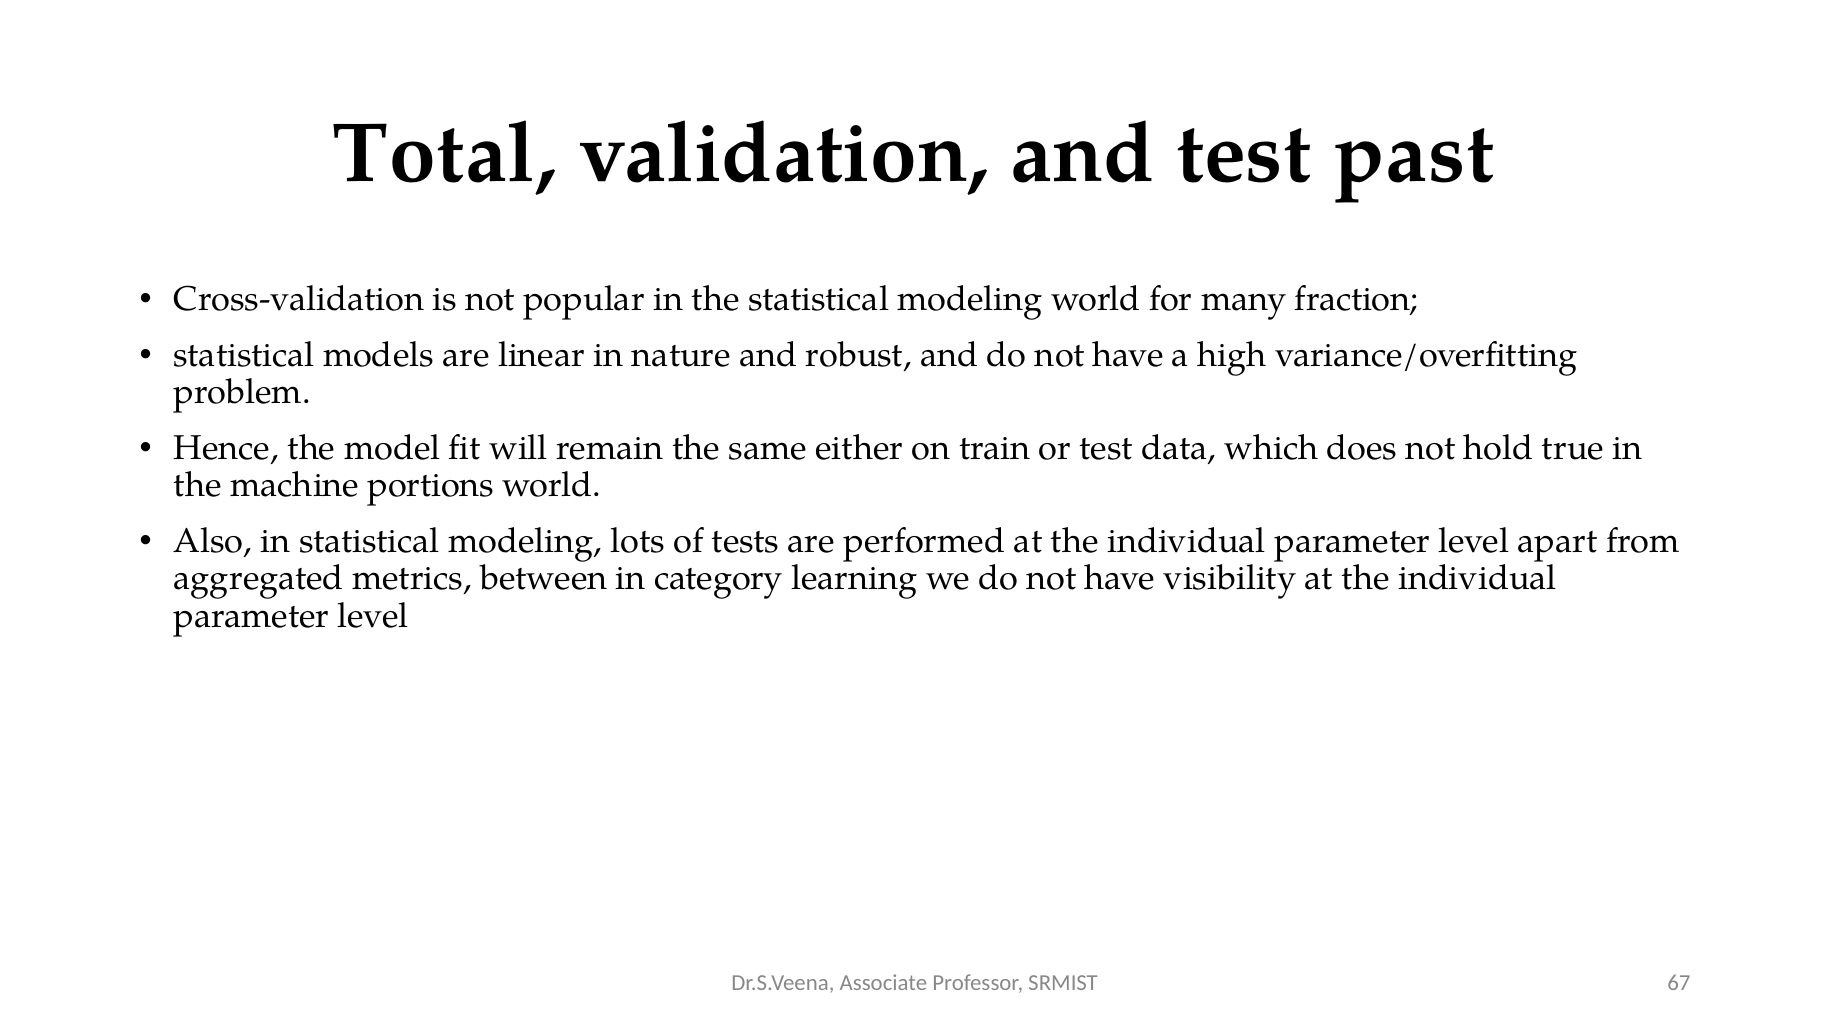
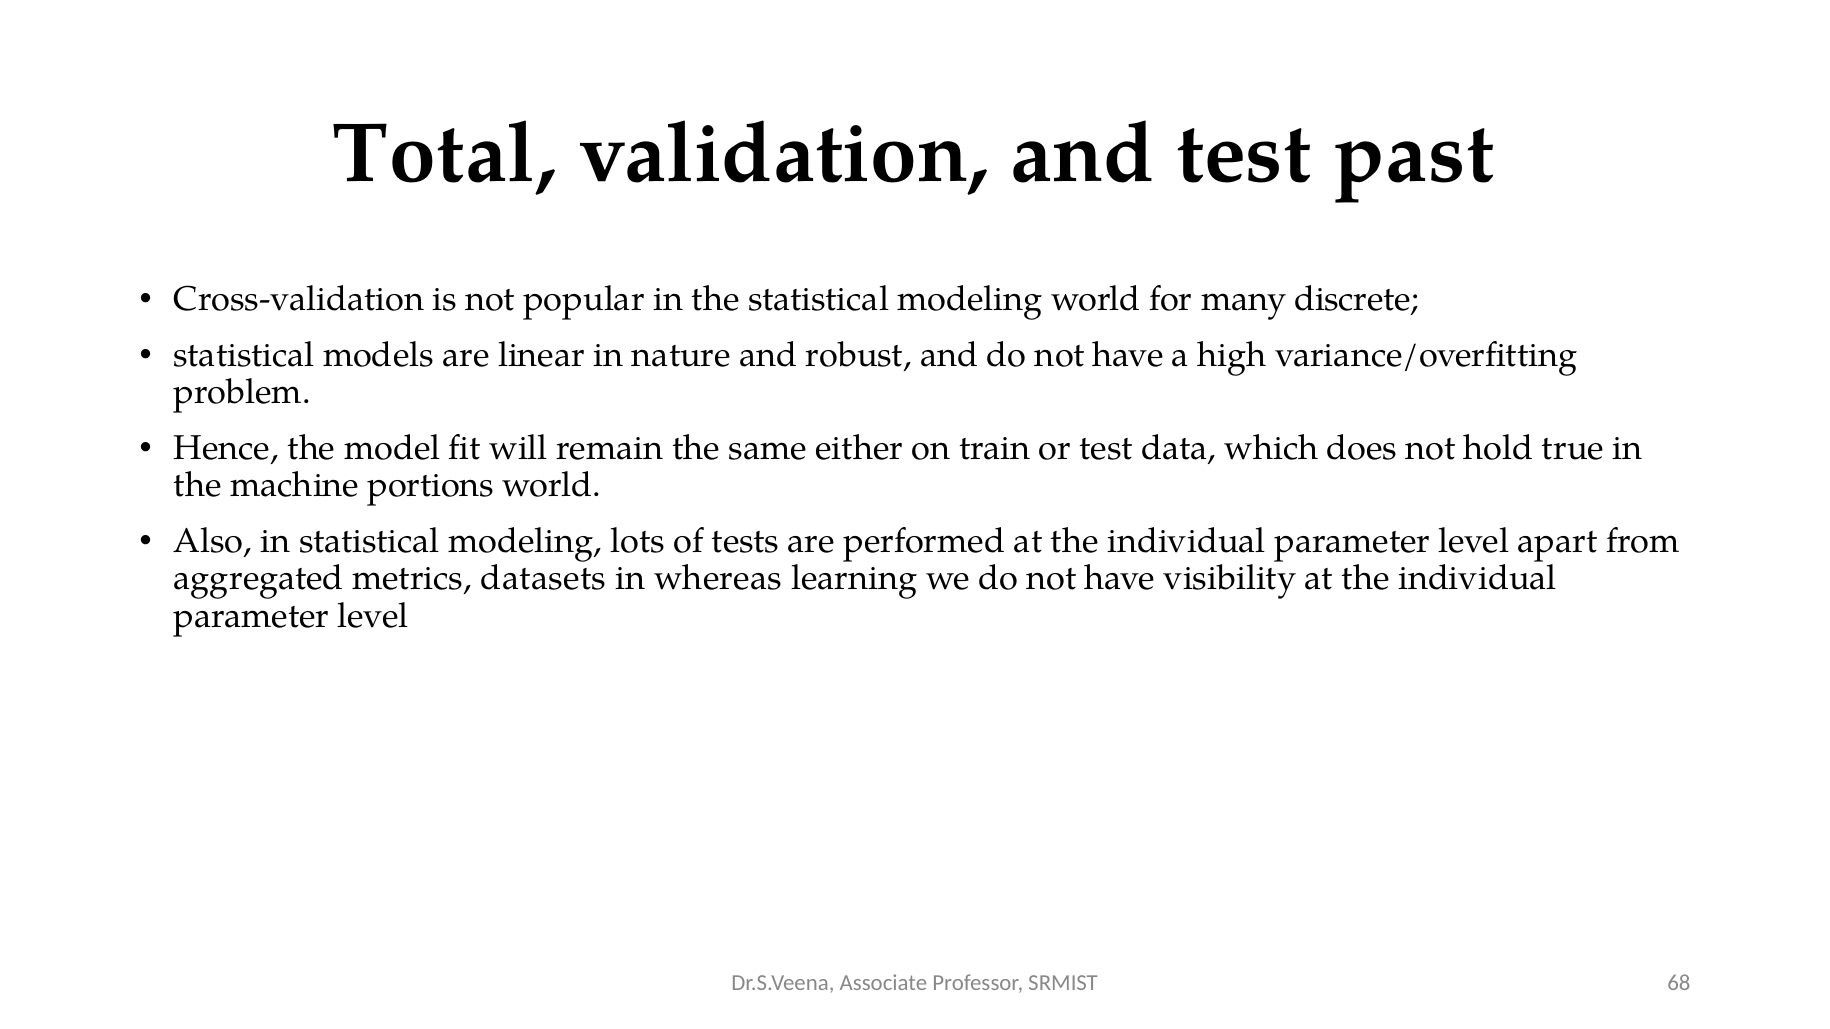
fraction: fraction -> discrete (1357, 299)
between: between -> datasets (544, 579)
category: category -> whereas (718, 579)
67: 67 -> 68 (1679, 983)
